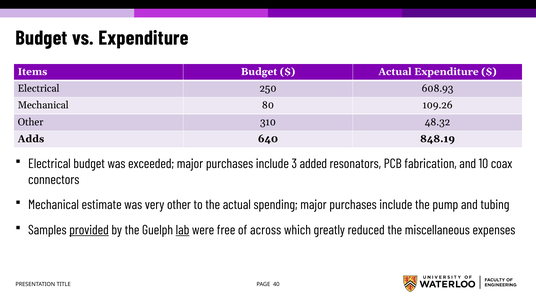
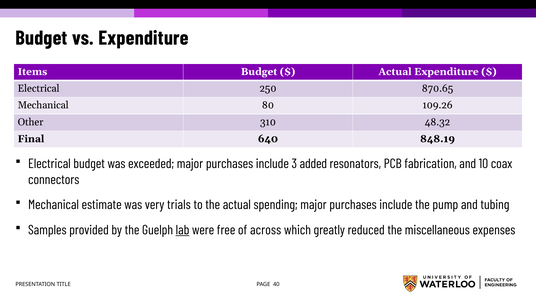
608.93: 608.93 -> 870.65 (437, 88)
Adds: Adds -> Final (31, 139)
very other: other -> trials (179, 205)
provided underline: present -> none (89, 230)
